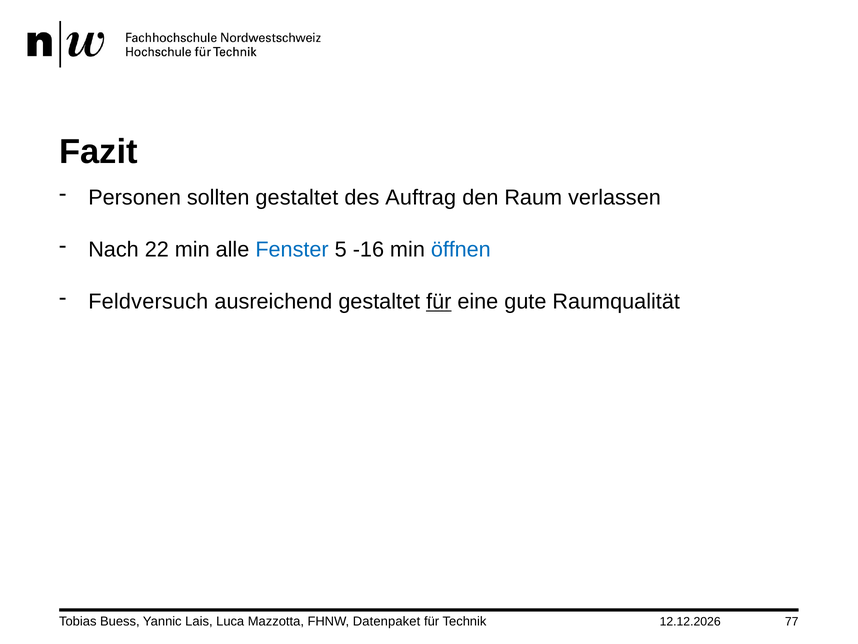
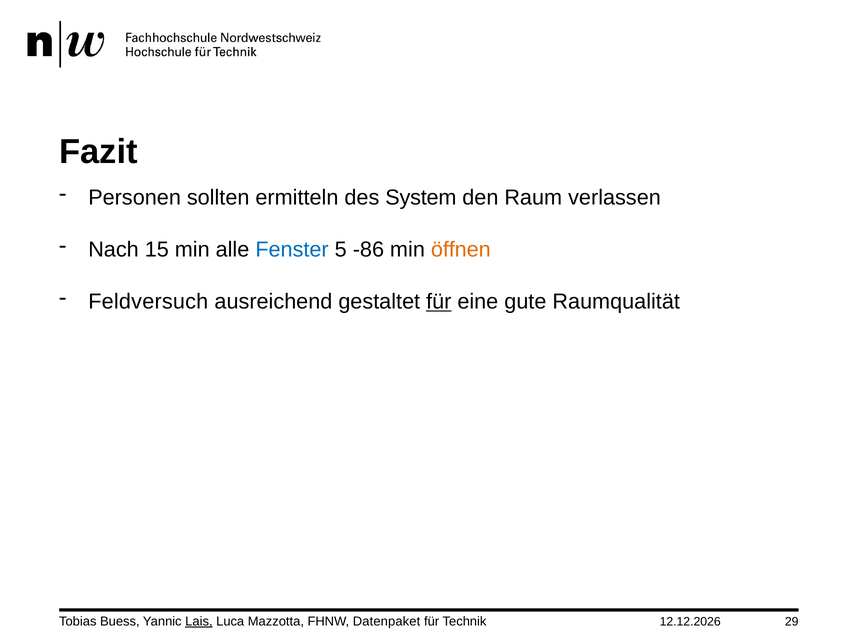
sollten gestaltet: gestaltet -> ermitteln (297, 198)
Auftrag: Auftrag -> System (421, 198)
22: 22 -> 15 (157, 249)
-16: -16 -> -86 (368, 249)
öffnen colour: blue -> orange (461, 249)
Lais underline: none -> present (199, 621)
77: 77 -> 29 (792, 621)
